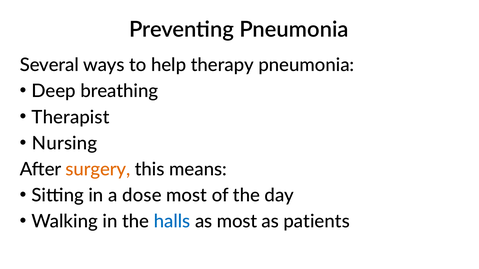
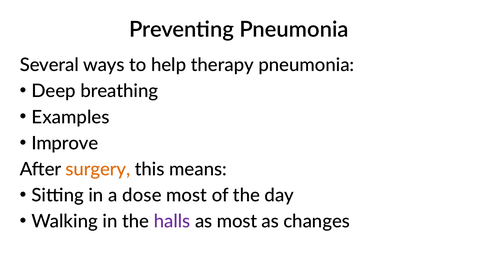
Therapist: Therapist -> Examples (71, 117)
Nursing: Nursing -> Improve (65, 143)
halls colour: blue -> purple (172, 222)
patients: patients -> changes (317, 222)
